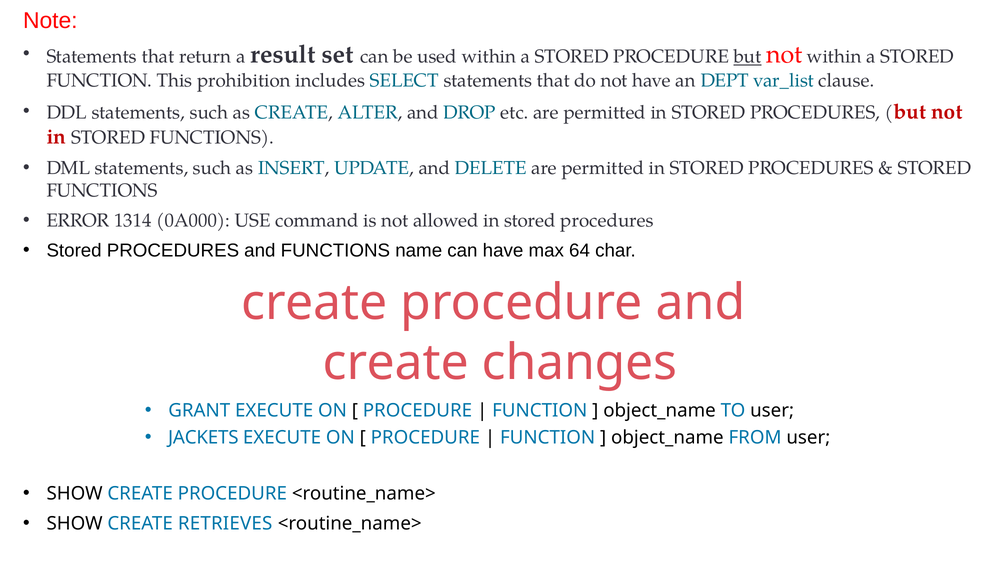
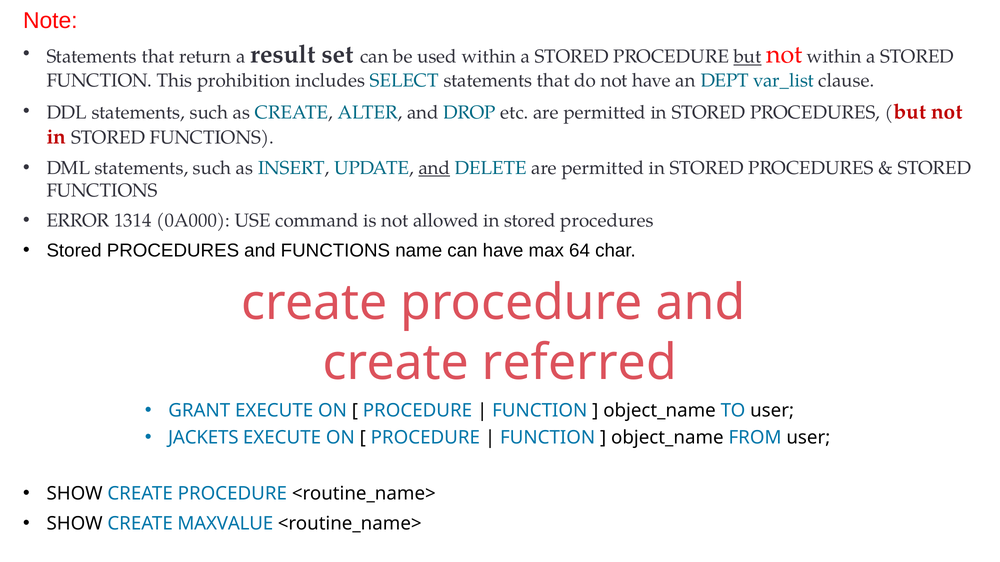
and underline: none -> present (434, 168)
changes: changes -> referred (579, 363)
RETRIEVES: RETRIEVES -> MAXVALUE (225, 524)
